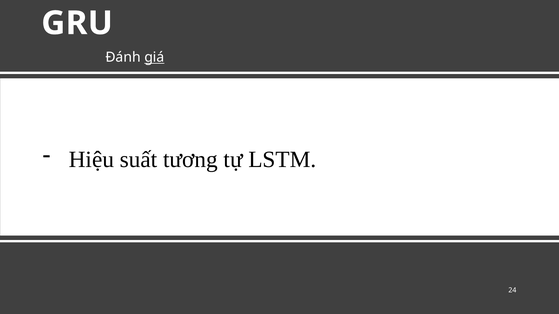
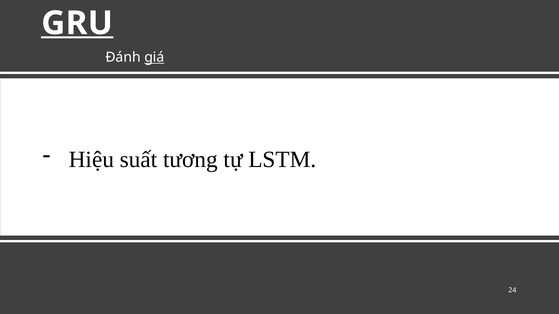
GRU underline: none -> present (77, 23)
